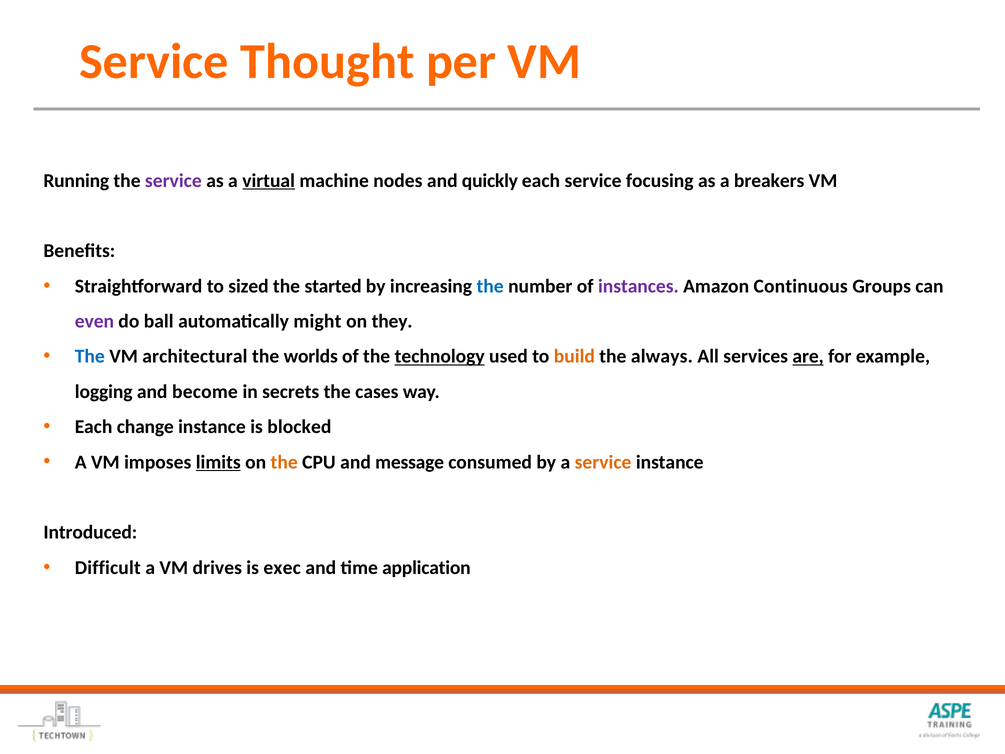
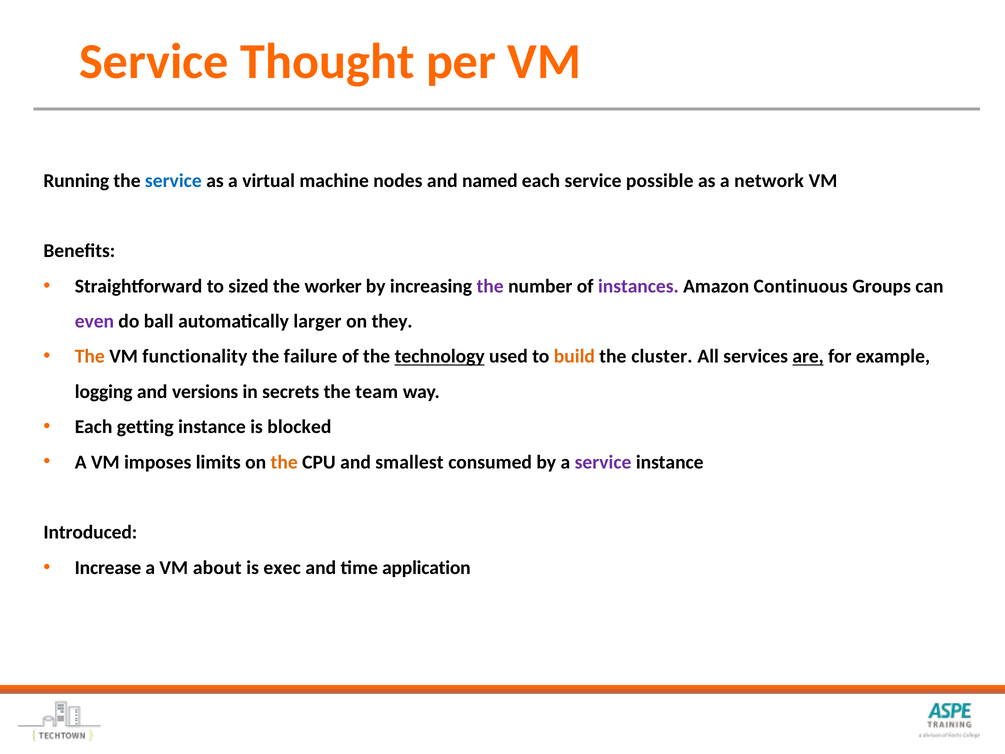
service colour: purple -> blue (173, 181)
virtual underline: present -> none (269, 181)
quickly: quickly -> named (490, 181)
focusing: focusing -> possible (660, 181)
breakers: breakers -> network (769, 181)
started: started -> worker (333, 286)
the colour: blue -> purple (490, 286)
might: might -> larger (317, 321)
The colour: blue -> orange (90, 356)
architectural: architectural -> functionality (195, 356)
worlds: worlds -> failure (311, 356)
always: always -> cluster (662, 356)
become: become -> versions (205, 392)
cases: cases -> team (377, 392)
change: change -> getting (145, 427)
limits underline: present -> none (218, 462)
message: message -> smallest (409, 462)
service colour: orange -> purple (603, 462)
Difficult: Difficult -> Increase (108, 567)
drives: drives -> about (217, 567)
